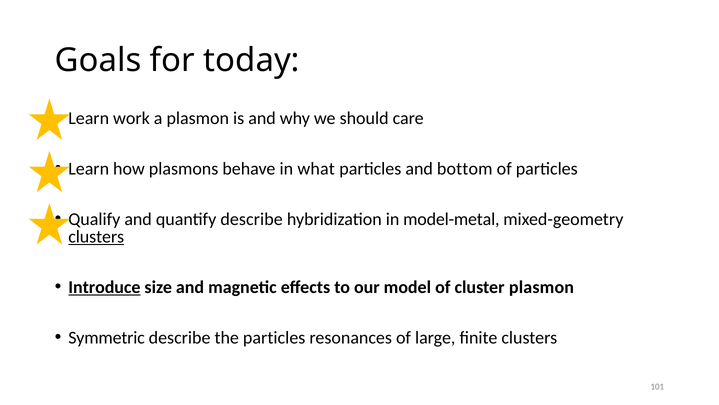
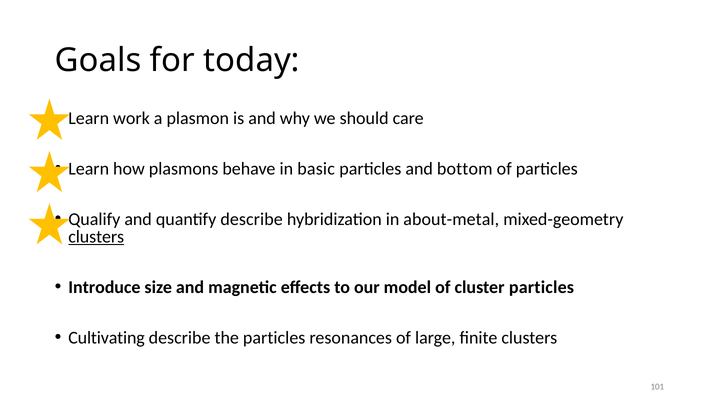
what: what -> basic (316, 169)
model-metal: model-metal -> about-metal (451, 219)
Introduce underline: present -> none (104, 287)
cluster plasmon: plasmon -> particles (541, 287)
Symmetric: Symmetric -> Cultivating (107, 337)
